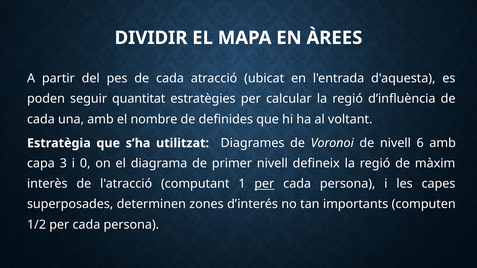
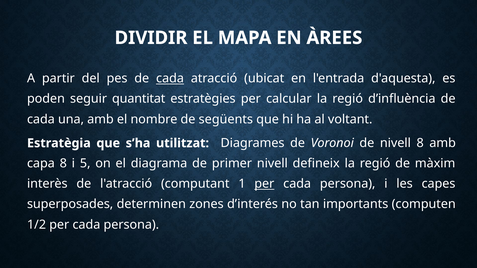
cada underline: none -> present (170, 79)
definides: definides -> següents (226, 119)
nivell 6: 6 -> 8 (420, 143)
capa 3: 3 -> 8 (63, 164)
0: 0 -> 5 (85, 164)
